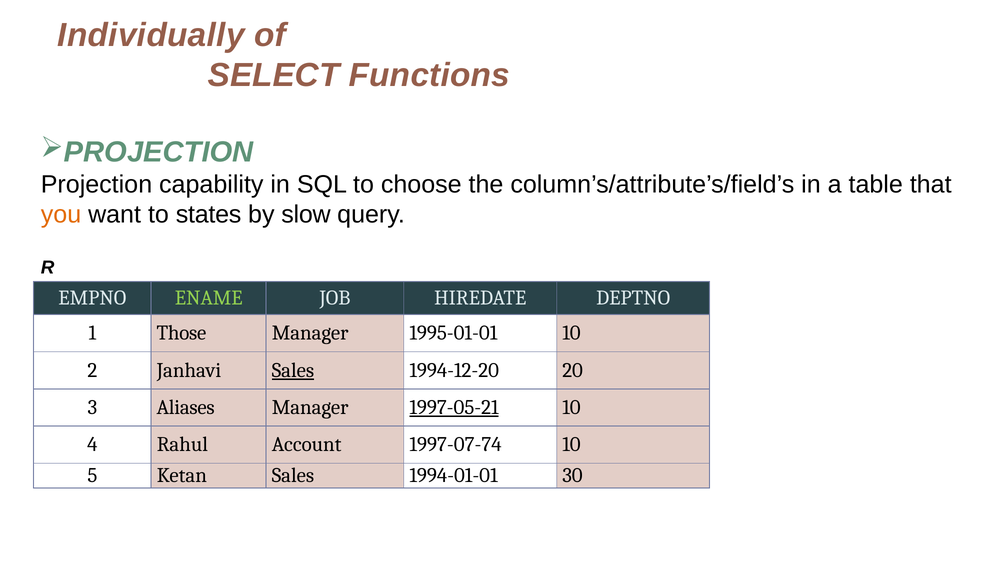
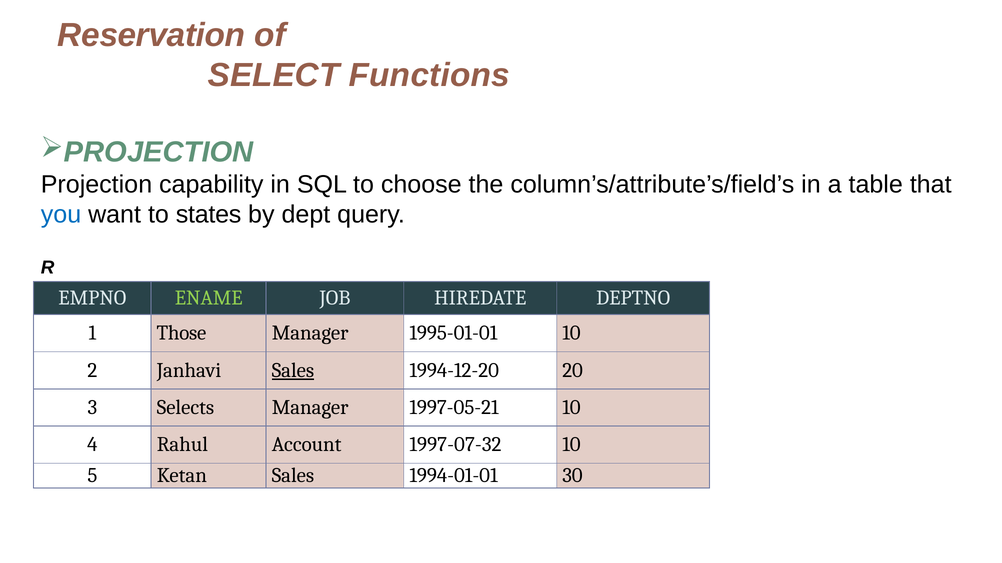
Individually: Individually -> Reservation (151, 35)
you colour: orange -> blue (61, 215)
slow: slow -> dept (306, 215)
Aliases: Aliases -> Selects (185, 408)
1997-05-21 underline: present -> none (454, 408)
1997-07-74: 1997-07-74 -> 1997-07-32 (455, 445)
